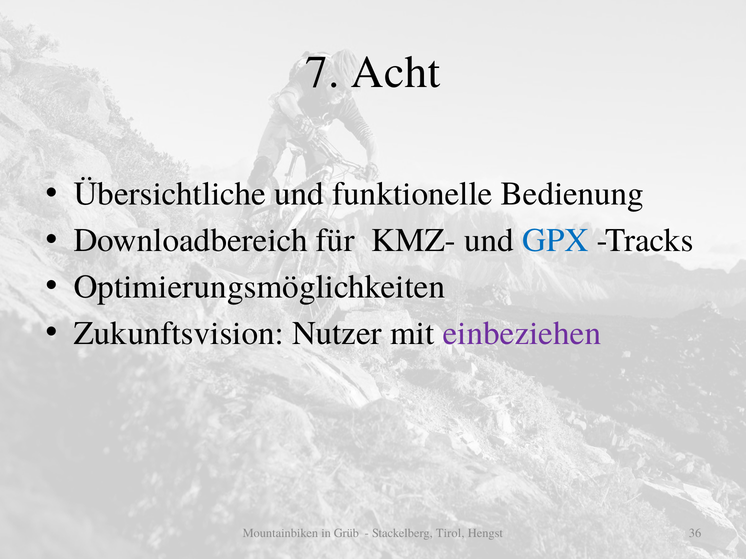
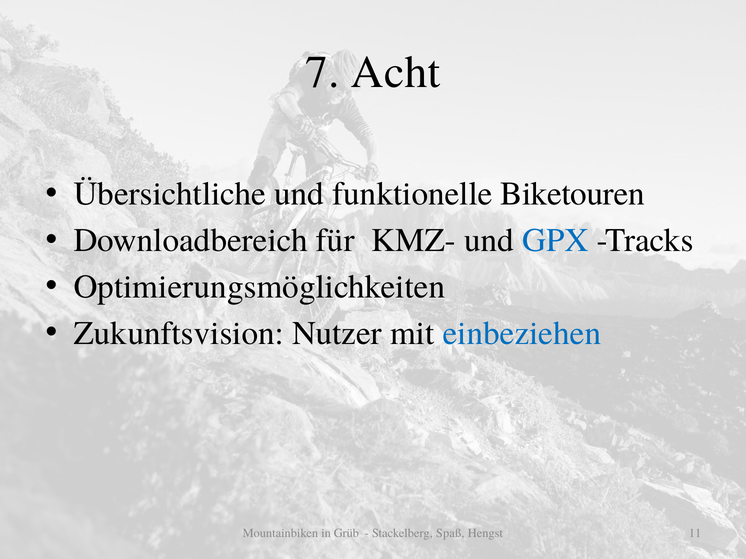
Bedienung: Bedienung -> Biketouren (572, 194)
einbeziehen colour: purple -> blue (522, 334)
Tirol: Tirol -> Spaß (450, 533)
36: 36 -> 11 (695, 533)
